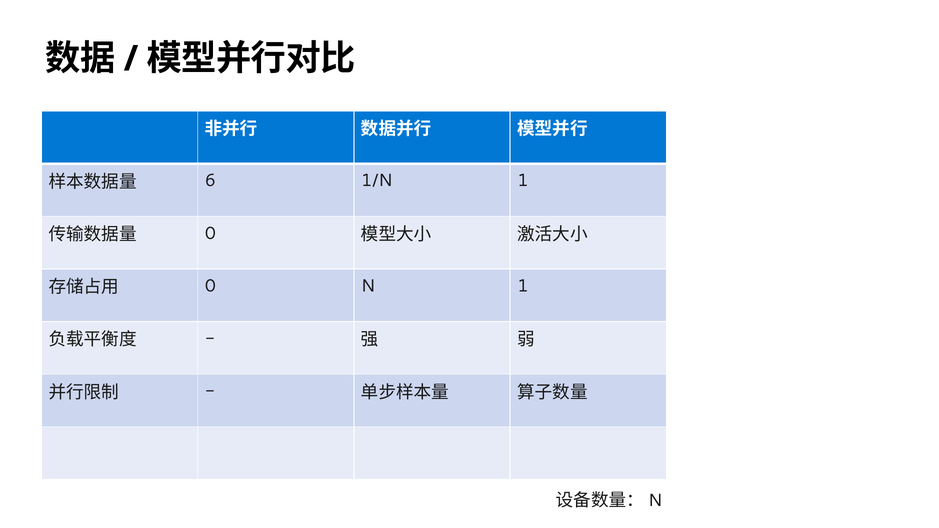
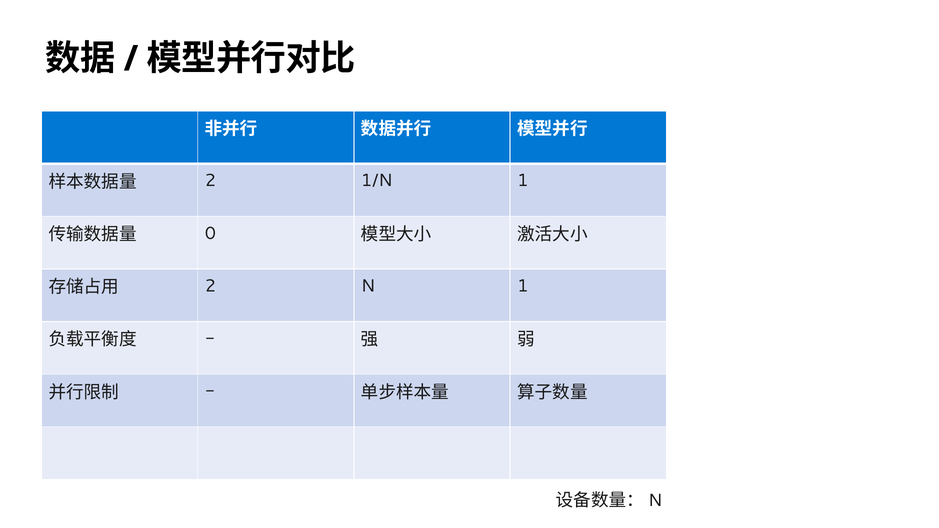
6: 6 -> 2 (210, 181)
0: 0 -> 2 (210, 286)
